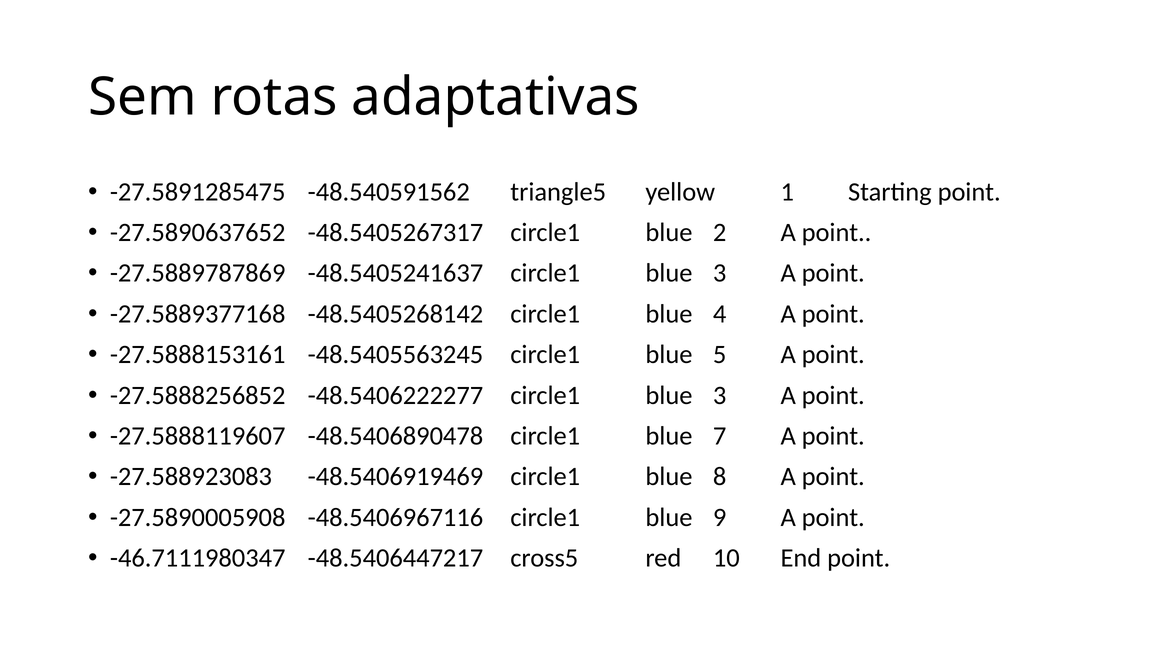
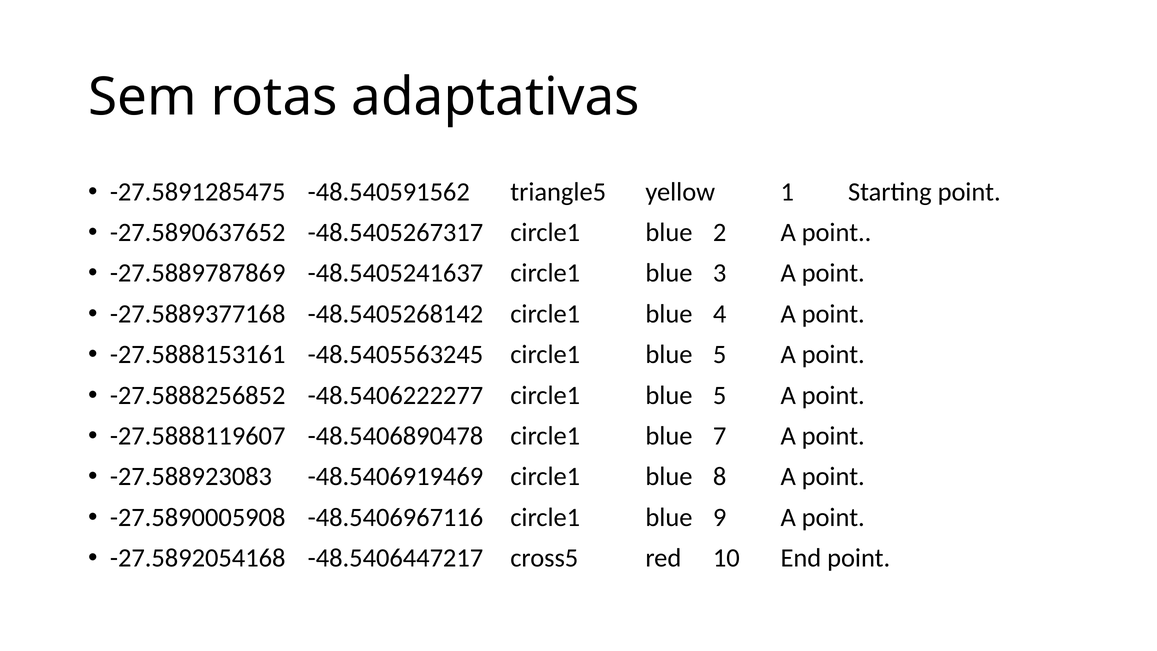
-48.5406222277 circle1 blue 3: 3 -> 5 (720, 395)
-46.7111980347: -46.7111980347 -> -27.5892054168 (198, 558)
